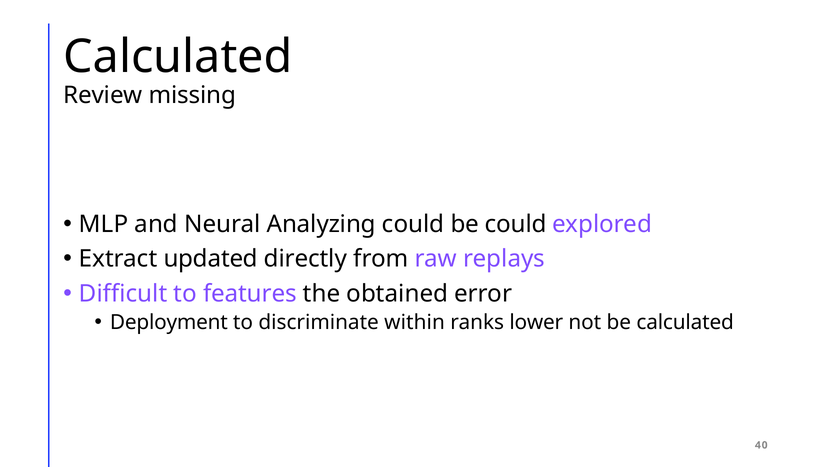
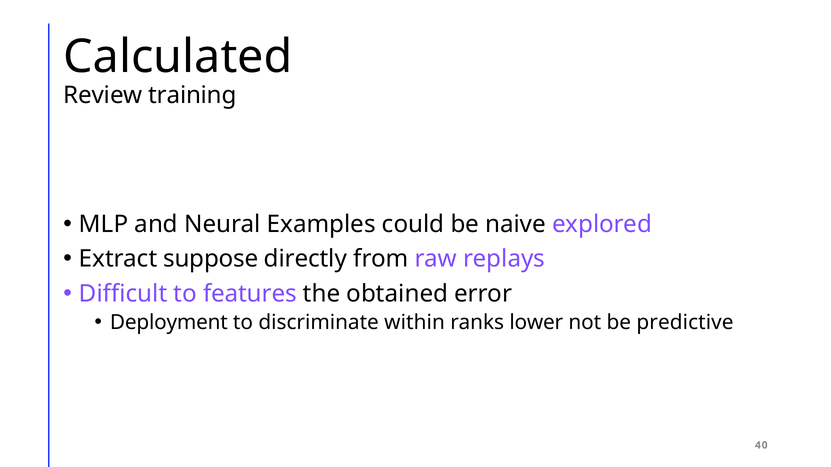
missing: missing -> training (192, 95)
Analyzing: Analyzing -> Examples (321, 224)
be could: could -> naive (516, 224)
updated: updated -> suppose (211, 259)
be calculated: calculated -> predictive (685, 323)
